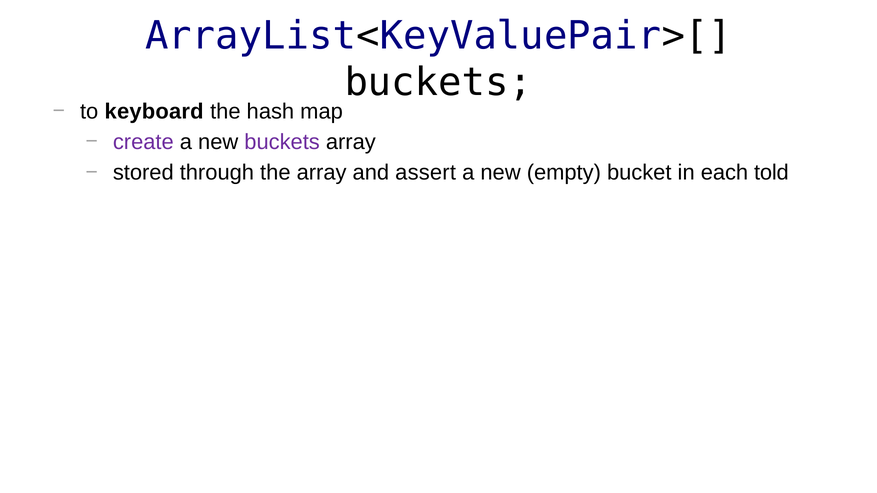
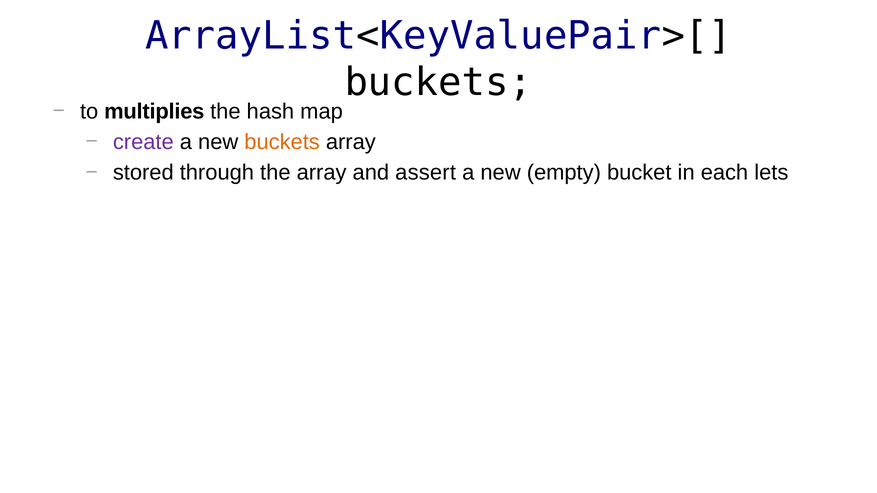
keyboard: keyboard -> multiplies (154, 111)
buckets colour: purple -> orange (282, 142)
told: told -> lets (771, 173)
